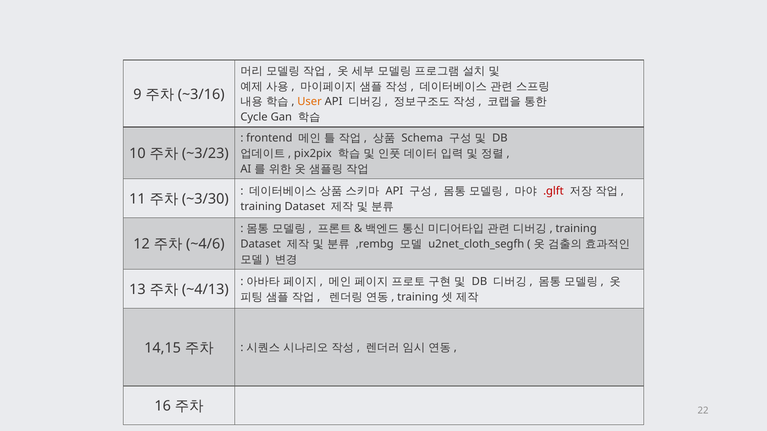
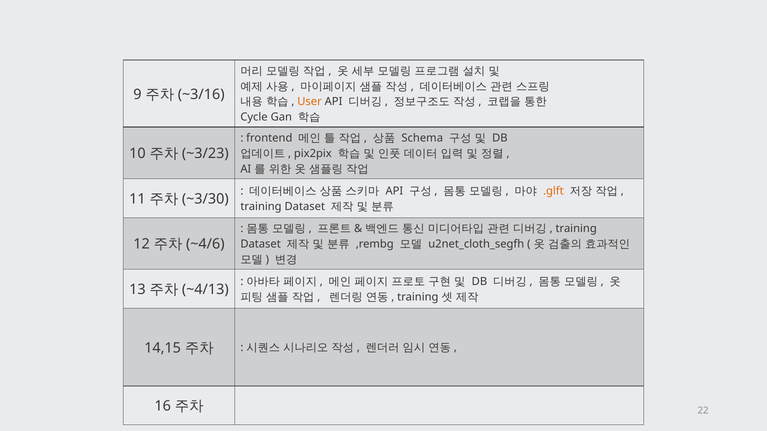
.glft colour: red -> orange (553, 191)
